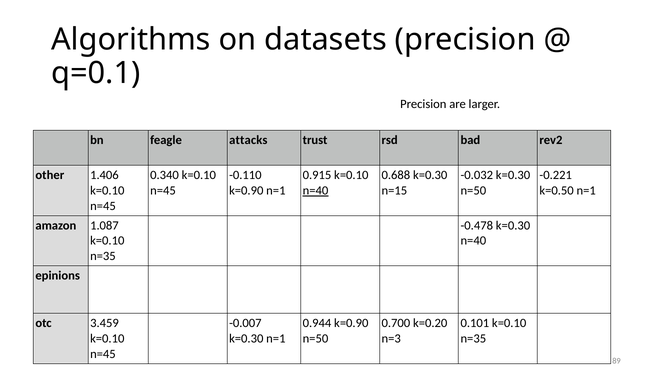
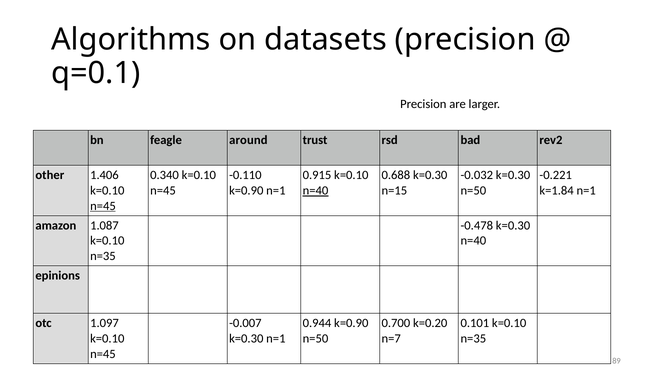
attacks: attacks -> around (248, 140)
k=0.50: k=0.50 -> k=1.84 (557, 191)
n=45 underline: none -> present (103, 206)
3.459: 3.459 -> 1.097 (104, 323)
n=3: n=3 -> n=7 (391, 339)
